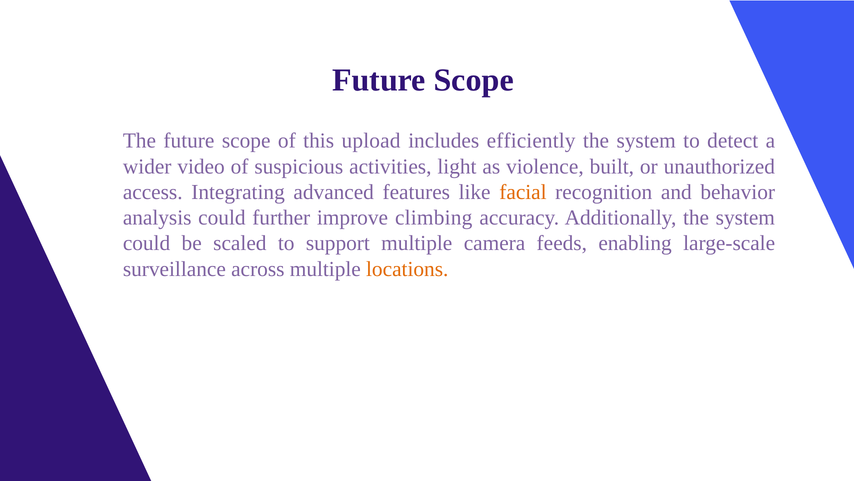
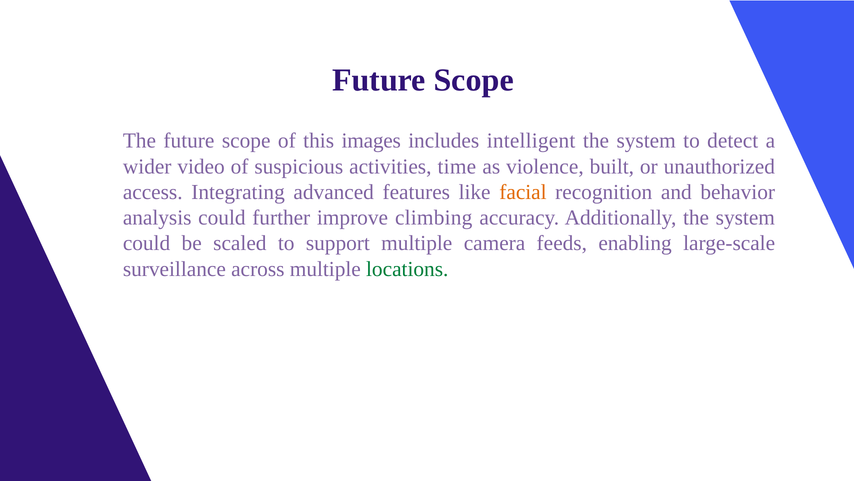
upload: upload -> images (371, 141)
efficiently: efficiently -> intelligent (531, 141)
light: light -> time (457, 166)
locations colour: orange -> green (407, 269)
